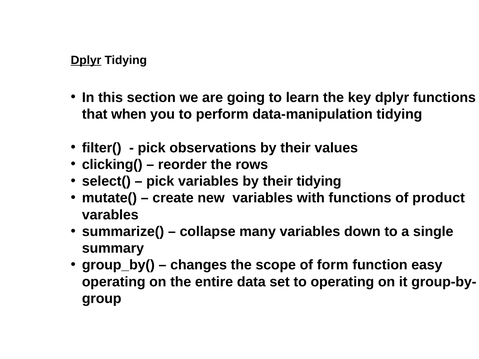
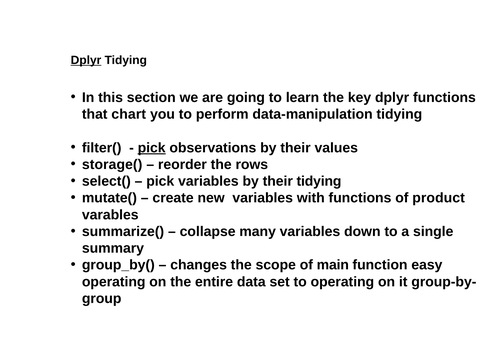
when: when -> chart (129, 114)
pick underline: none -> present (152, 148)
clicking(: clicking( -> storage( (112, 165)
form: form -> main (333, 265)
